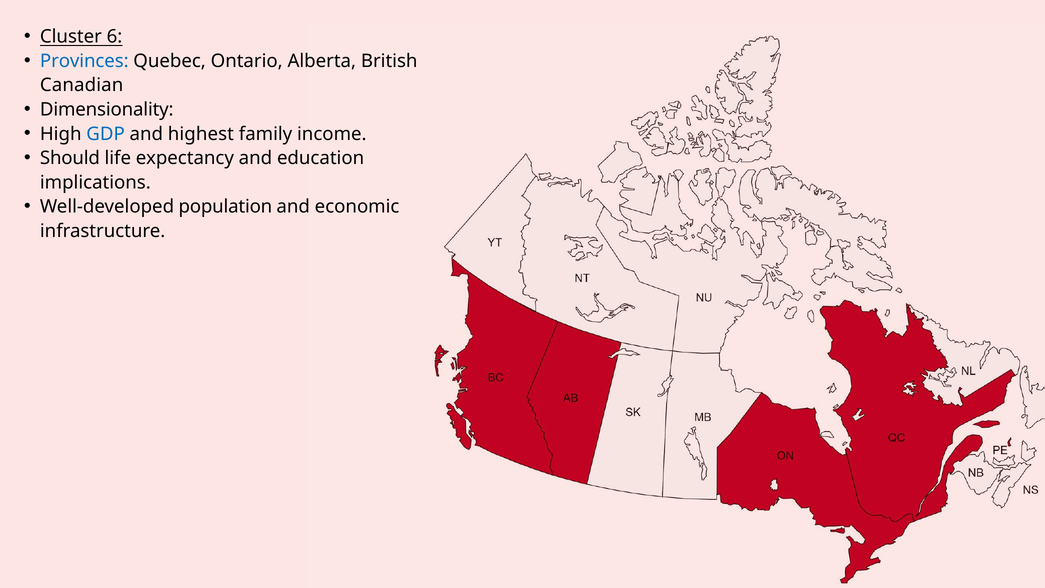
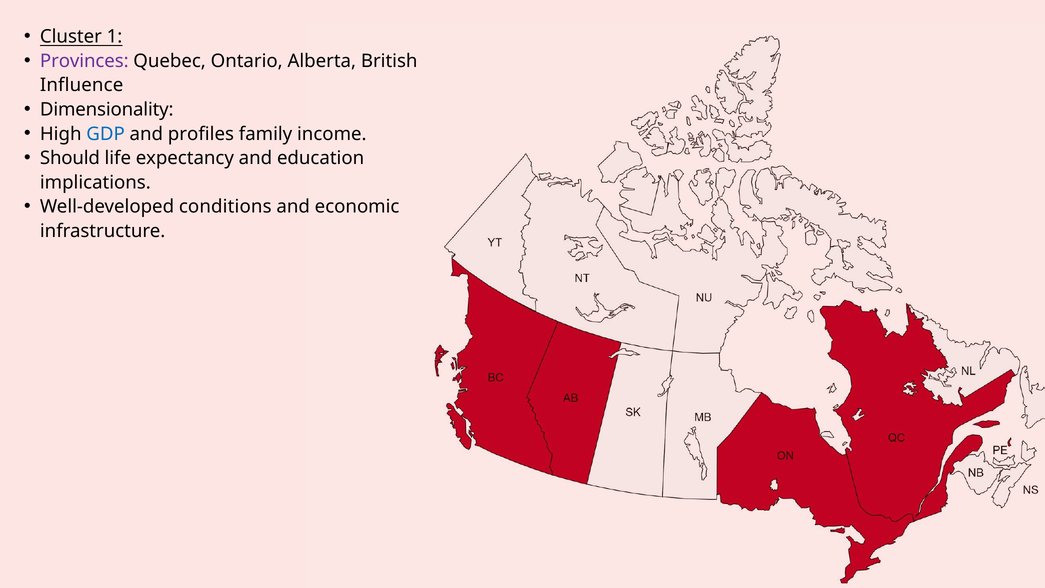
6: 6 -> 1 (115, 37)
Provinces colour: blue -> purple (84, 61)
Canadian: Canadian -> Influence (82, 85)
highest: highest -> profiles (201, 134)
population: population -> conditions (225, 207)
